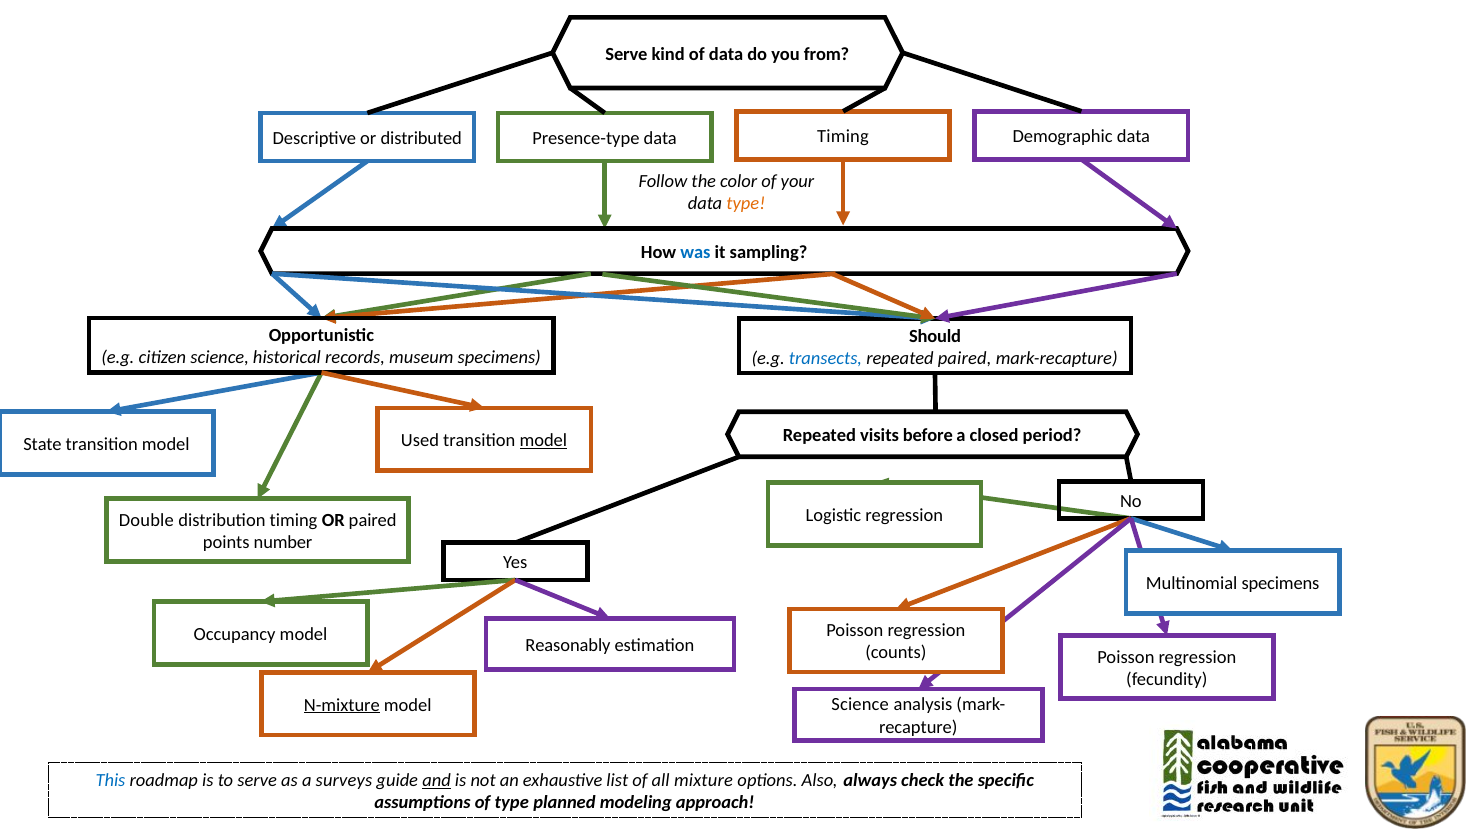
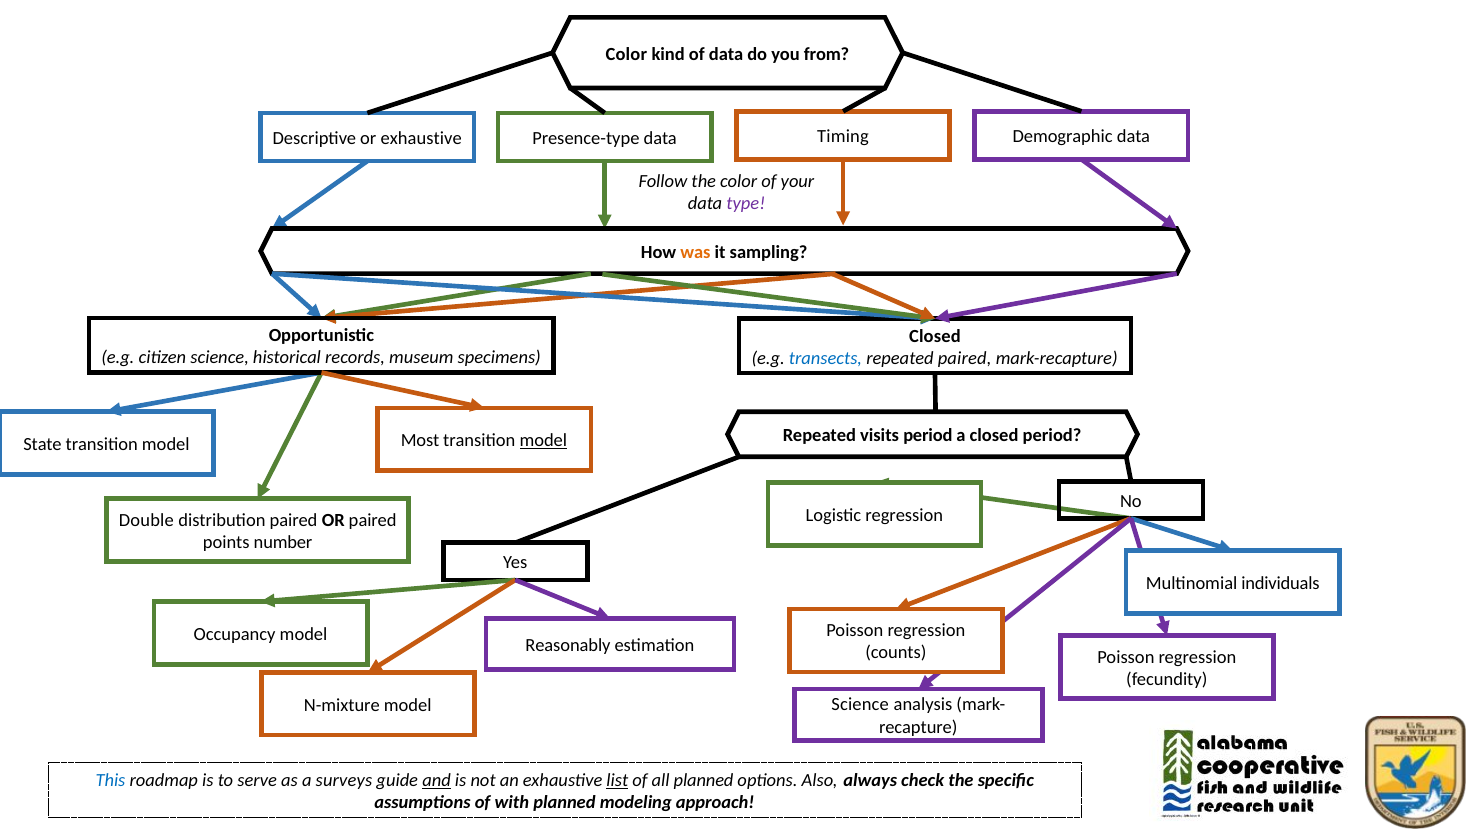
Serve: Serve -> Color (626, 54)
or distributed: distributed -> exhaustive (421, 138)
type colour: orange -> purple (746, 203)
was colour: blue -> orange (695, 252)
Should: Should -> Closed (935, 336)
visits before: before -> period (928, 436)
Used: Used -> Most (420, 441)
distribution timing: timing -> paired (294, 520)
Multinomial specimens: specimens -> individuals (1280, 583)
N-mixture underline: present -> none (342, 705)
list underline: none -> present (617, 780)
all mixture: mixture -> planned (704, 780)
of type: type -> with (512, 803)
